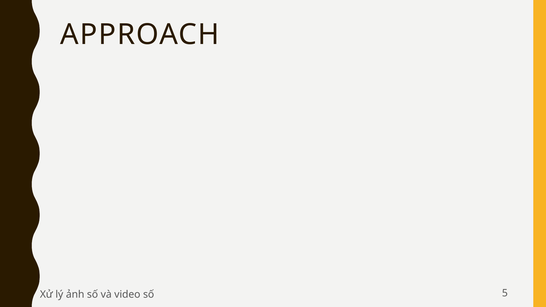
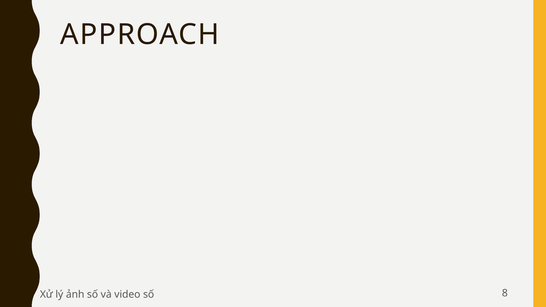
5: 5 -> 8 (505, 293)
